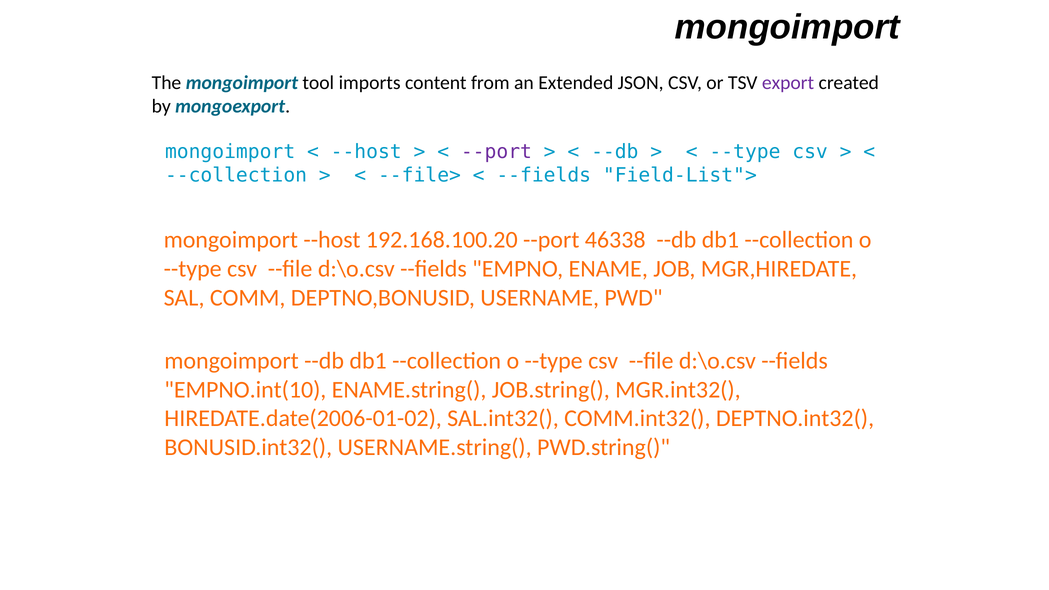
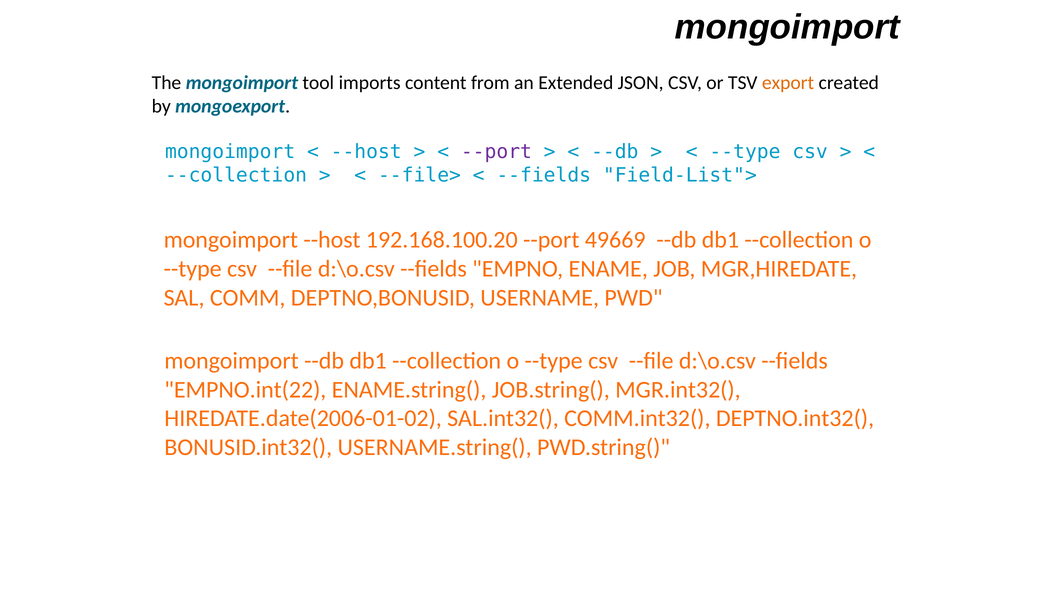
export colour: purple -> orange (788, 83)
46338: 46338 -> 49669 (615, 240)
EMPNO.int(10: EMPNO.int(10 -> EMPNO.int(22 (245, 390)
